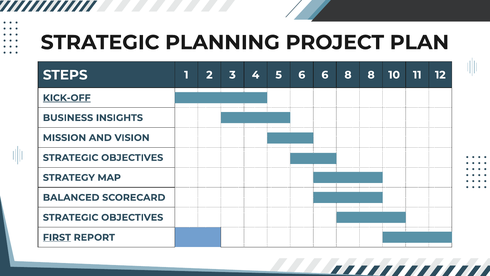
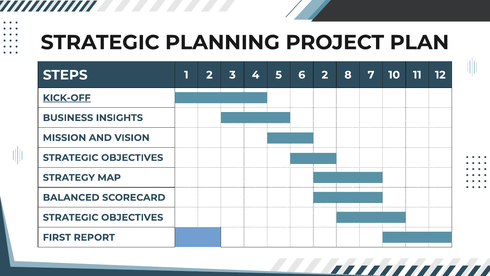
6 6: 6 -> 2 (325, 75)
8 8: 8 -> 7 (371, 75)
FIRST underline: present -> none (57, 237)
